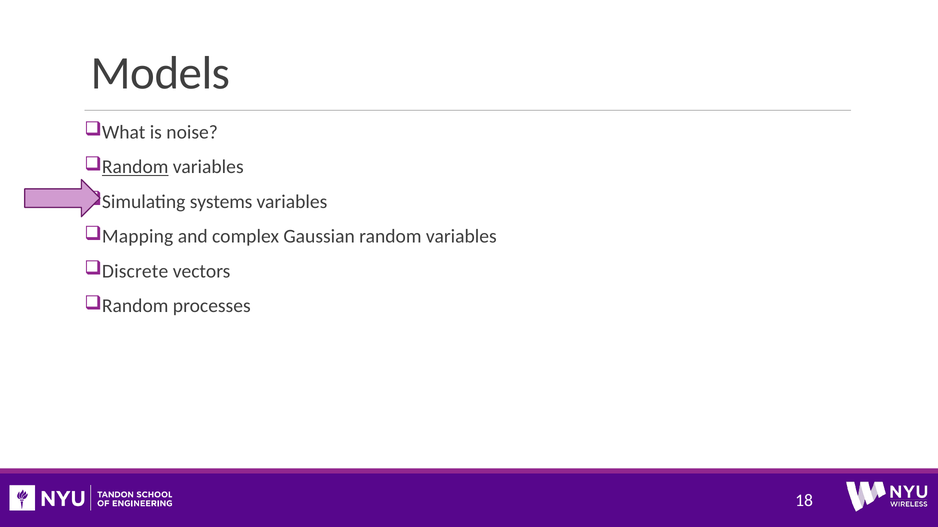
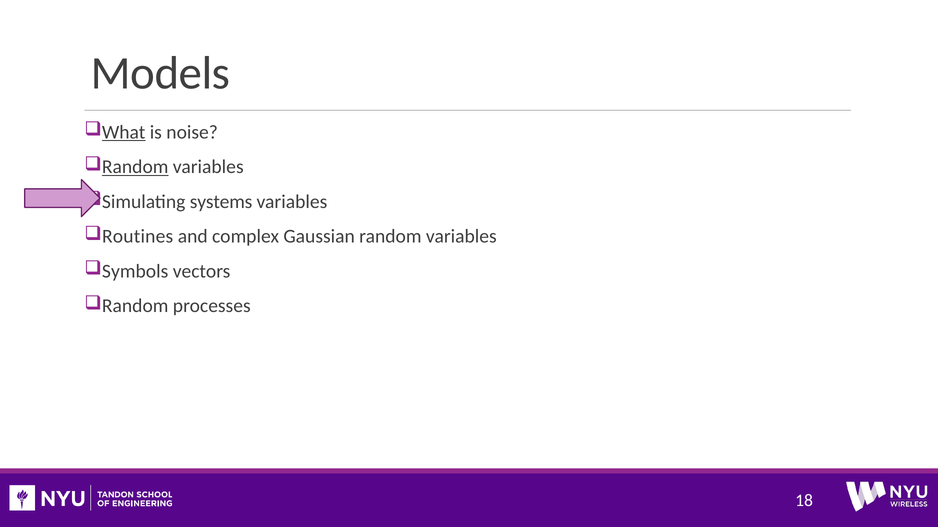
What underline: none -> present (124, 132)
Mapping: Mapping -> Routines (138, 237)
Discrete: Discrete -> Symbols (135, 272)
